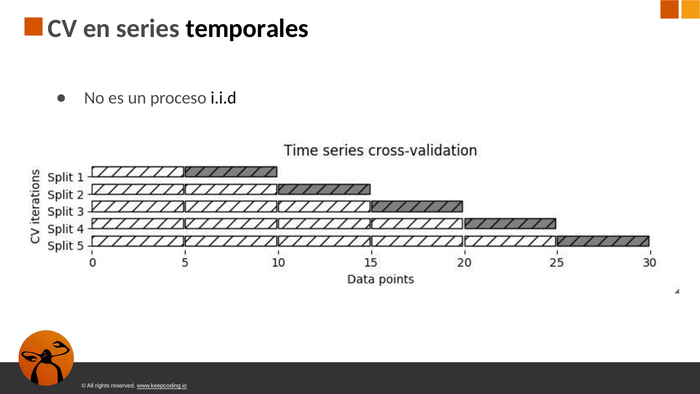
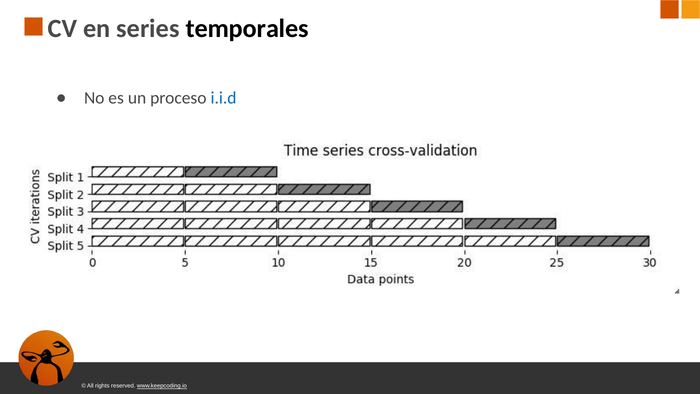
i.i.d colour: black -> blue (224, 98)
